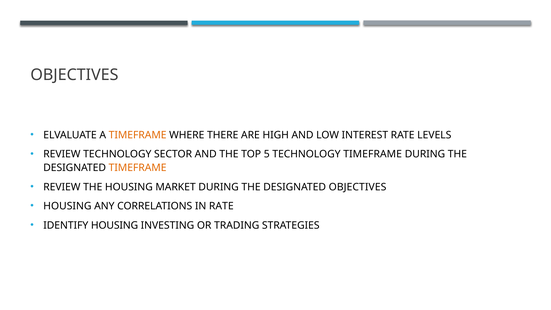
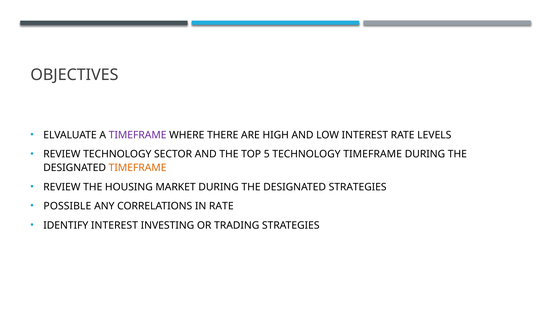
TIMEFRAME colour: orange -> purple (138, 135)
DESIGNATED OBJECTIVES: OBJECTIVES -> STRATEGIES (358, 187)
HOUSING: HOUSING -> POSSIBLE (67, 206)
IDENTIFY HOUSING: HOUSING -> INTEREST (114, 225)
